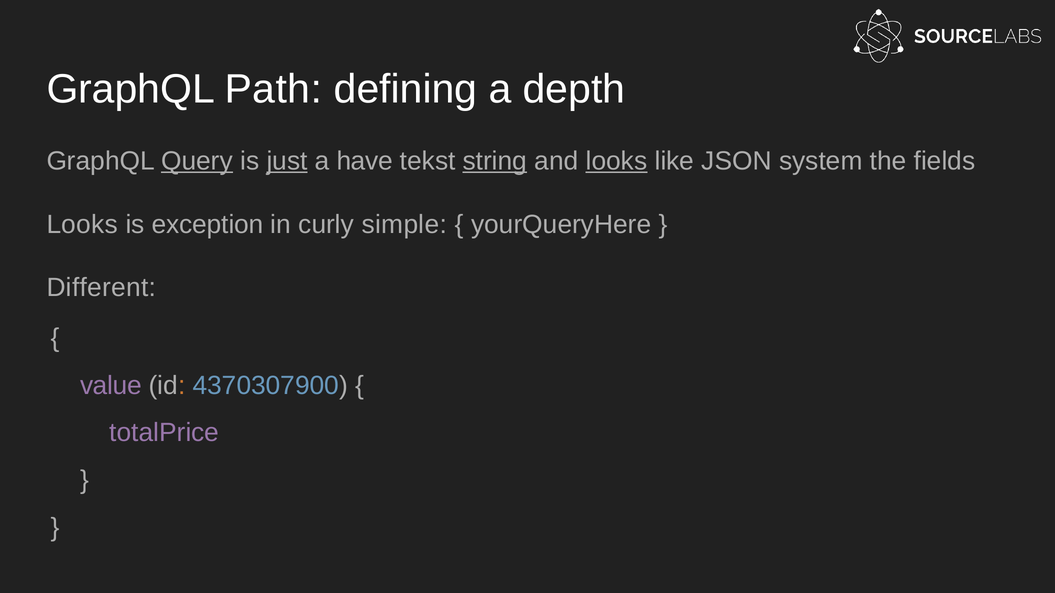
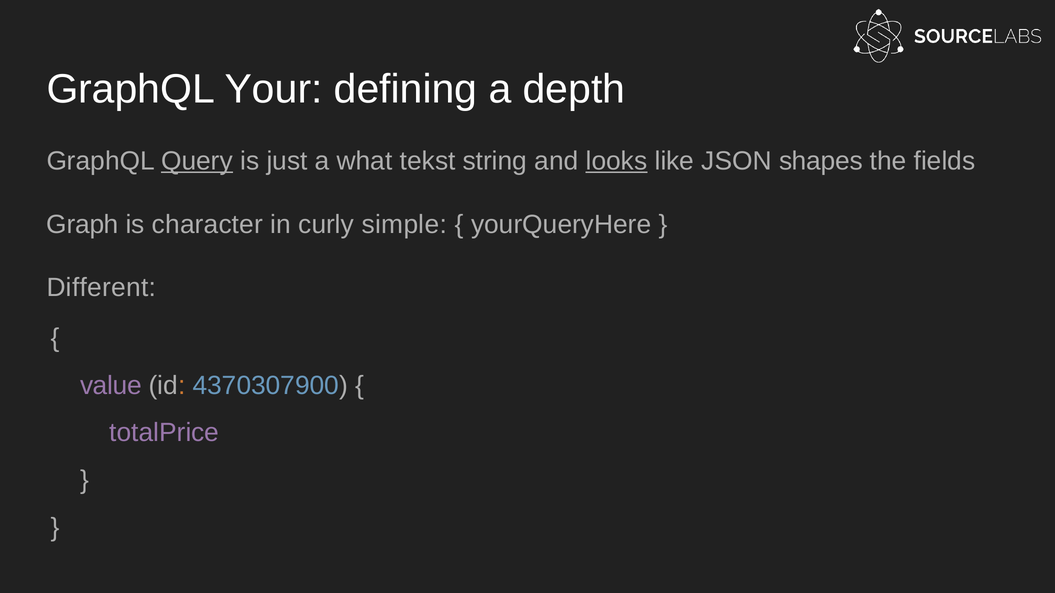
Path: Path -> Your (274, 89)
just underline: present -> none (287, 161)
have: have -> what (365, 161)
string underline: present -> none (495, 161)
system: system -> shapes (821, 161)
Looks: Looks -> Graph (83, 224)
exception: exception -> character (207, 224)
